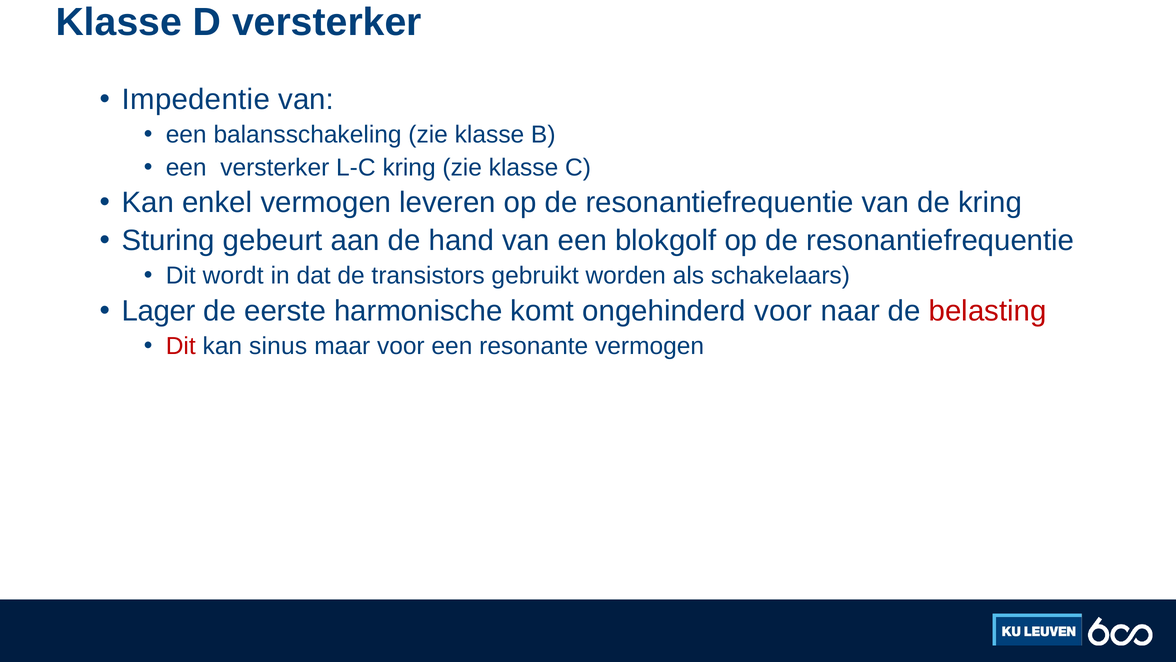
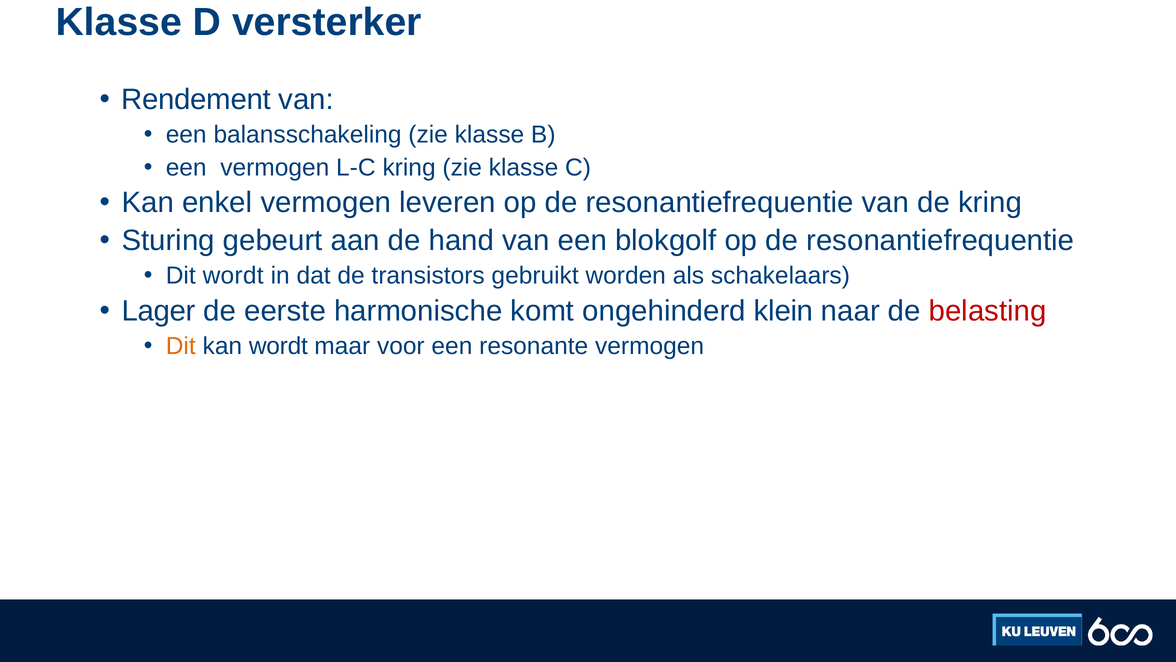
Impedentie: Impedentie -> Rendement (196, 100)
een versterker: versterker -> vermogen (275, 167)
ongehinderd voor: voor -> klein (784, 311)
Dit colour: red -> orange (181, 346)
kan sinus: sinus -> wordt (278, 346)
